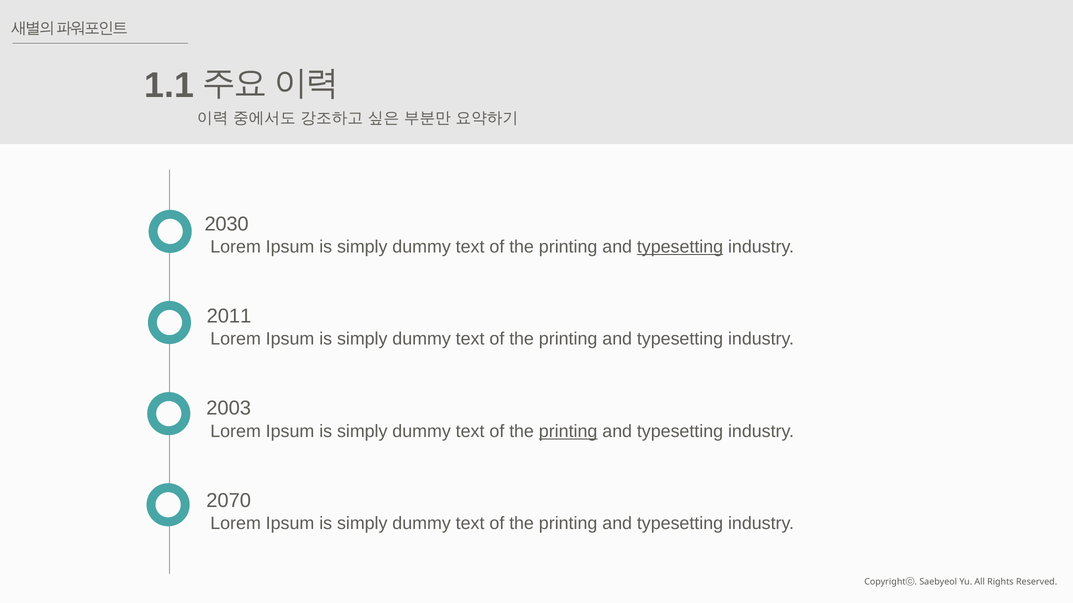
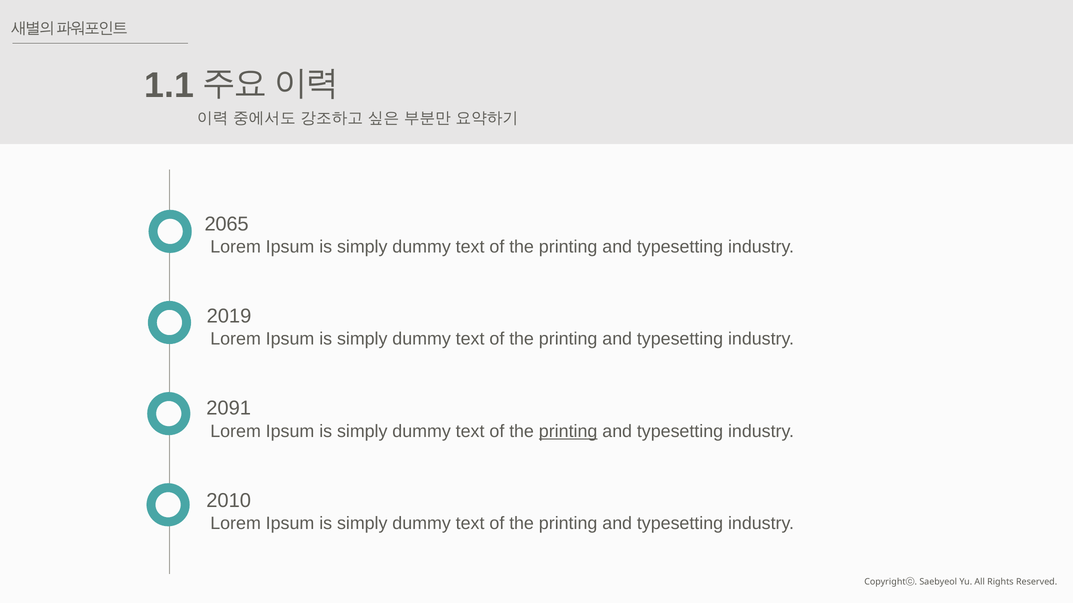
2030: 2030 -> 2065 (227, 224)
typesetting underline: present -> none (680, 247)
2011: 2011 -> 2019 (229, 316)
2003: 2003 -> 2091 (229, 409)
2070: 2070 -> 2010 (229, 501)
